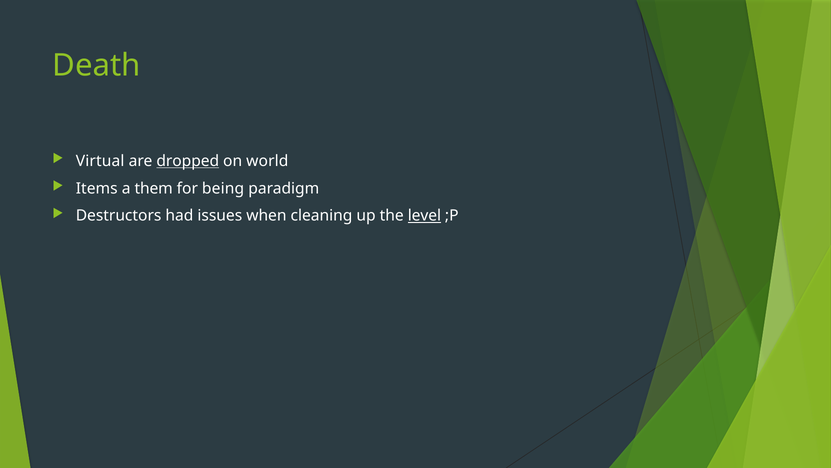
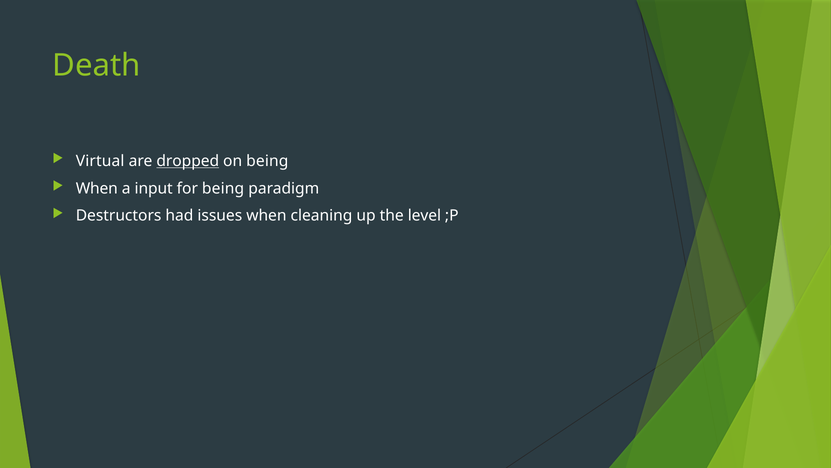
on world: world -> being (267, 161)
Items: Items -> When (97, 188)
them: them -> input (154, 188)
level underline: present -> none (424, 216)
